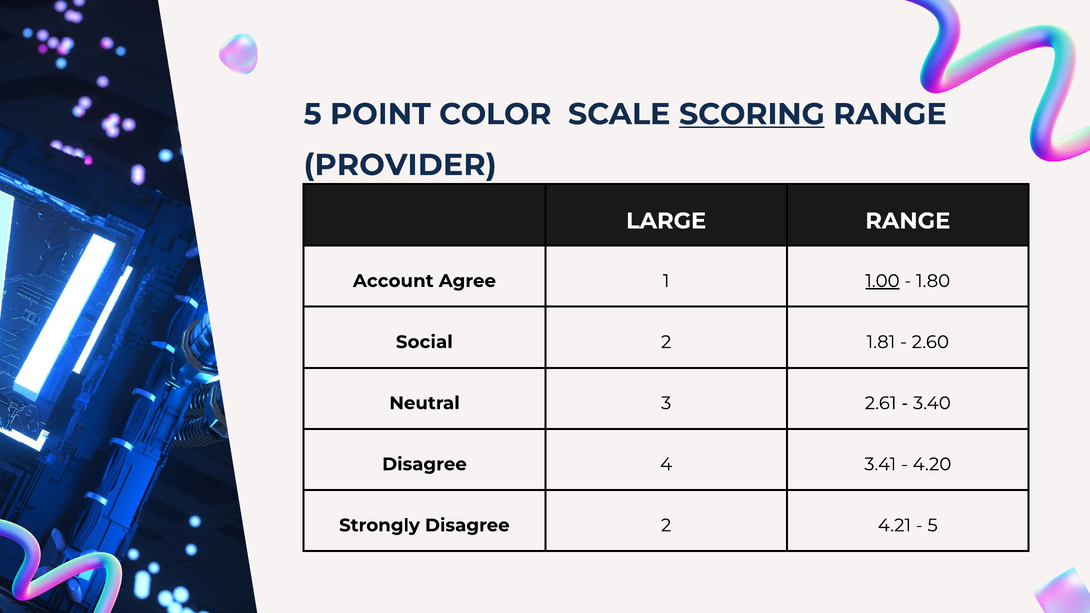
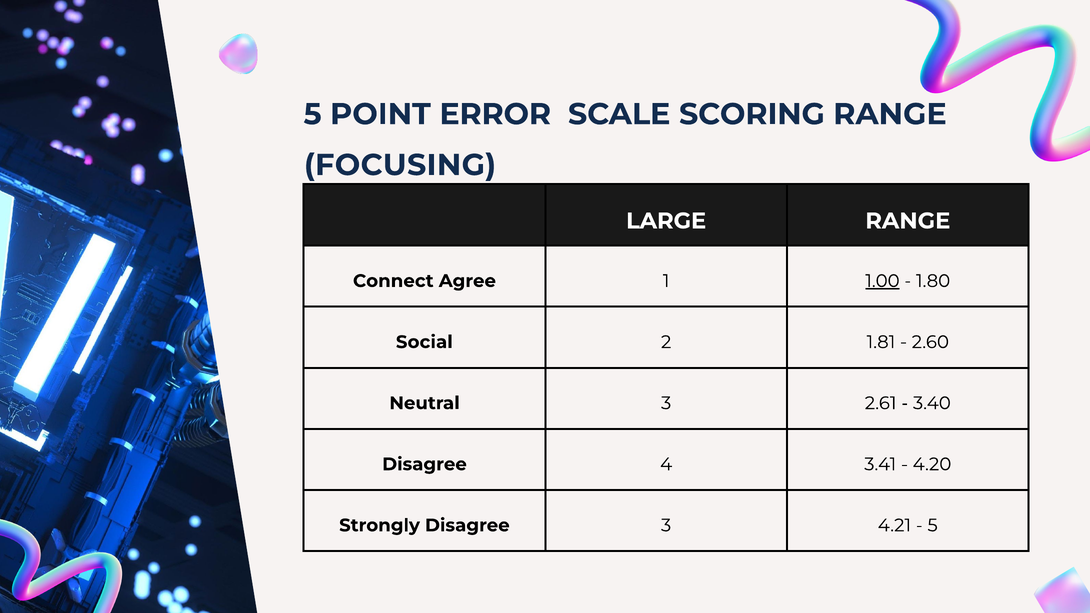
COLOR: COLOR -> ERROR (495, 114)
SCORING underline: present -> none (752, 114)
PROVIDER: PROVIDER -> FOCUSING (400, 165)
Account: Account -> Connect (393, 281)
Disagree 2: 2 -> 3 (666, 525)
